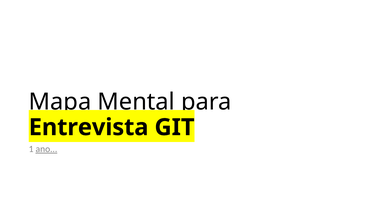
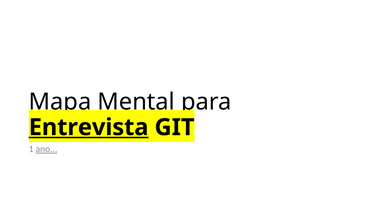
Entrevista underline: none -> present (89, 127)
